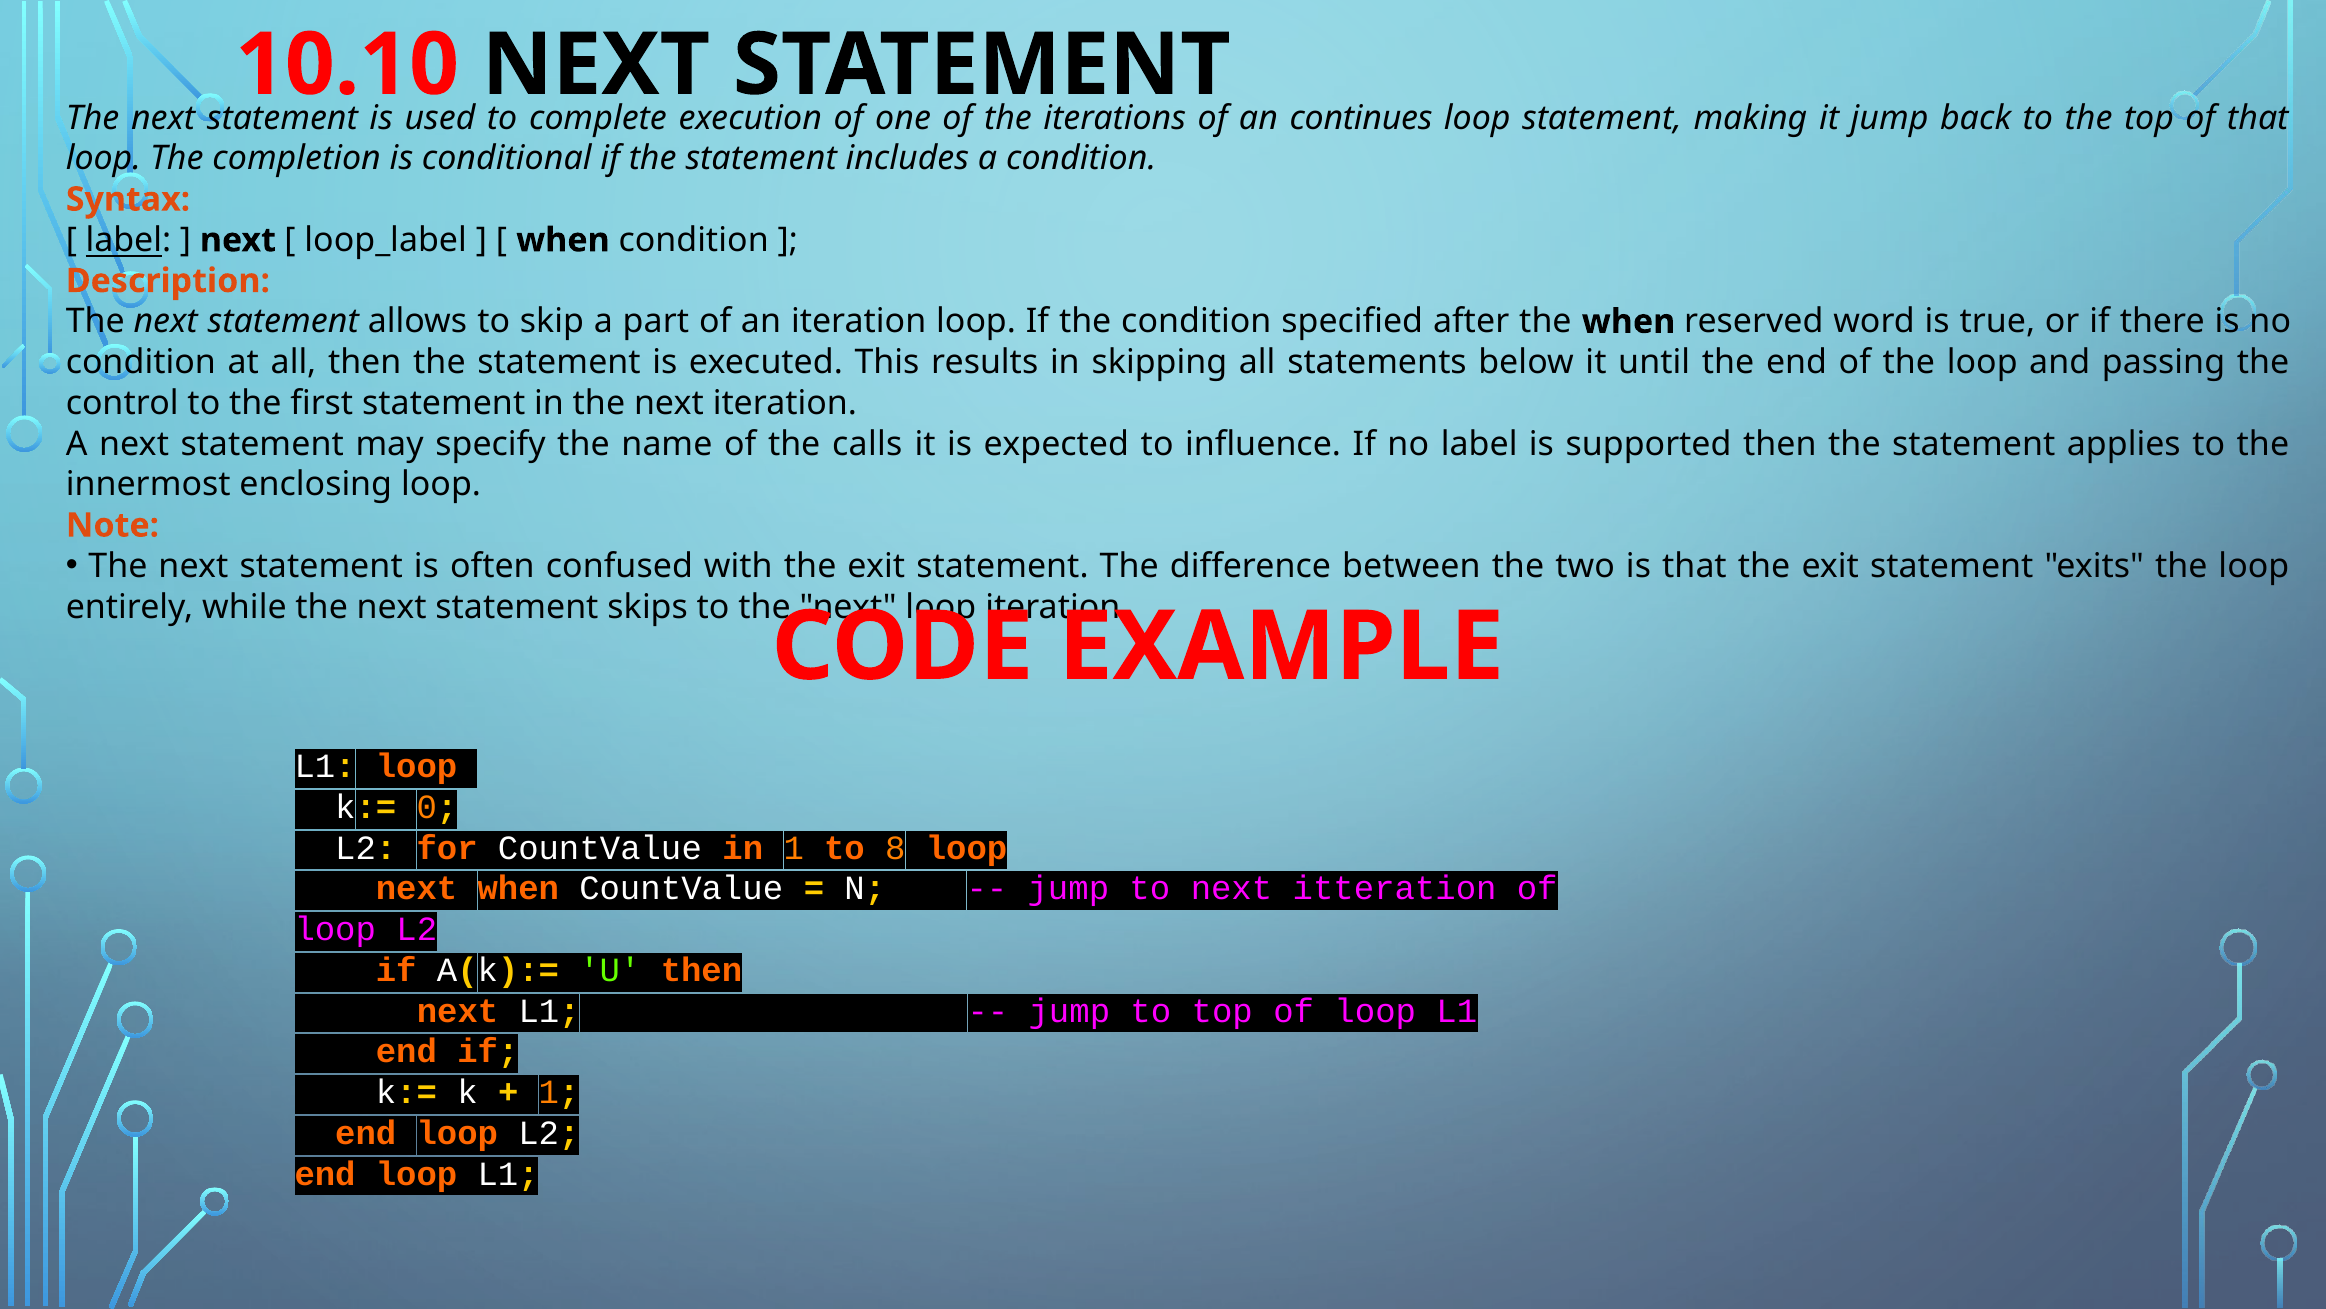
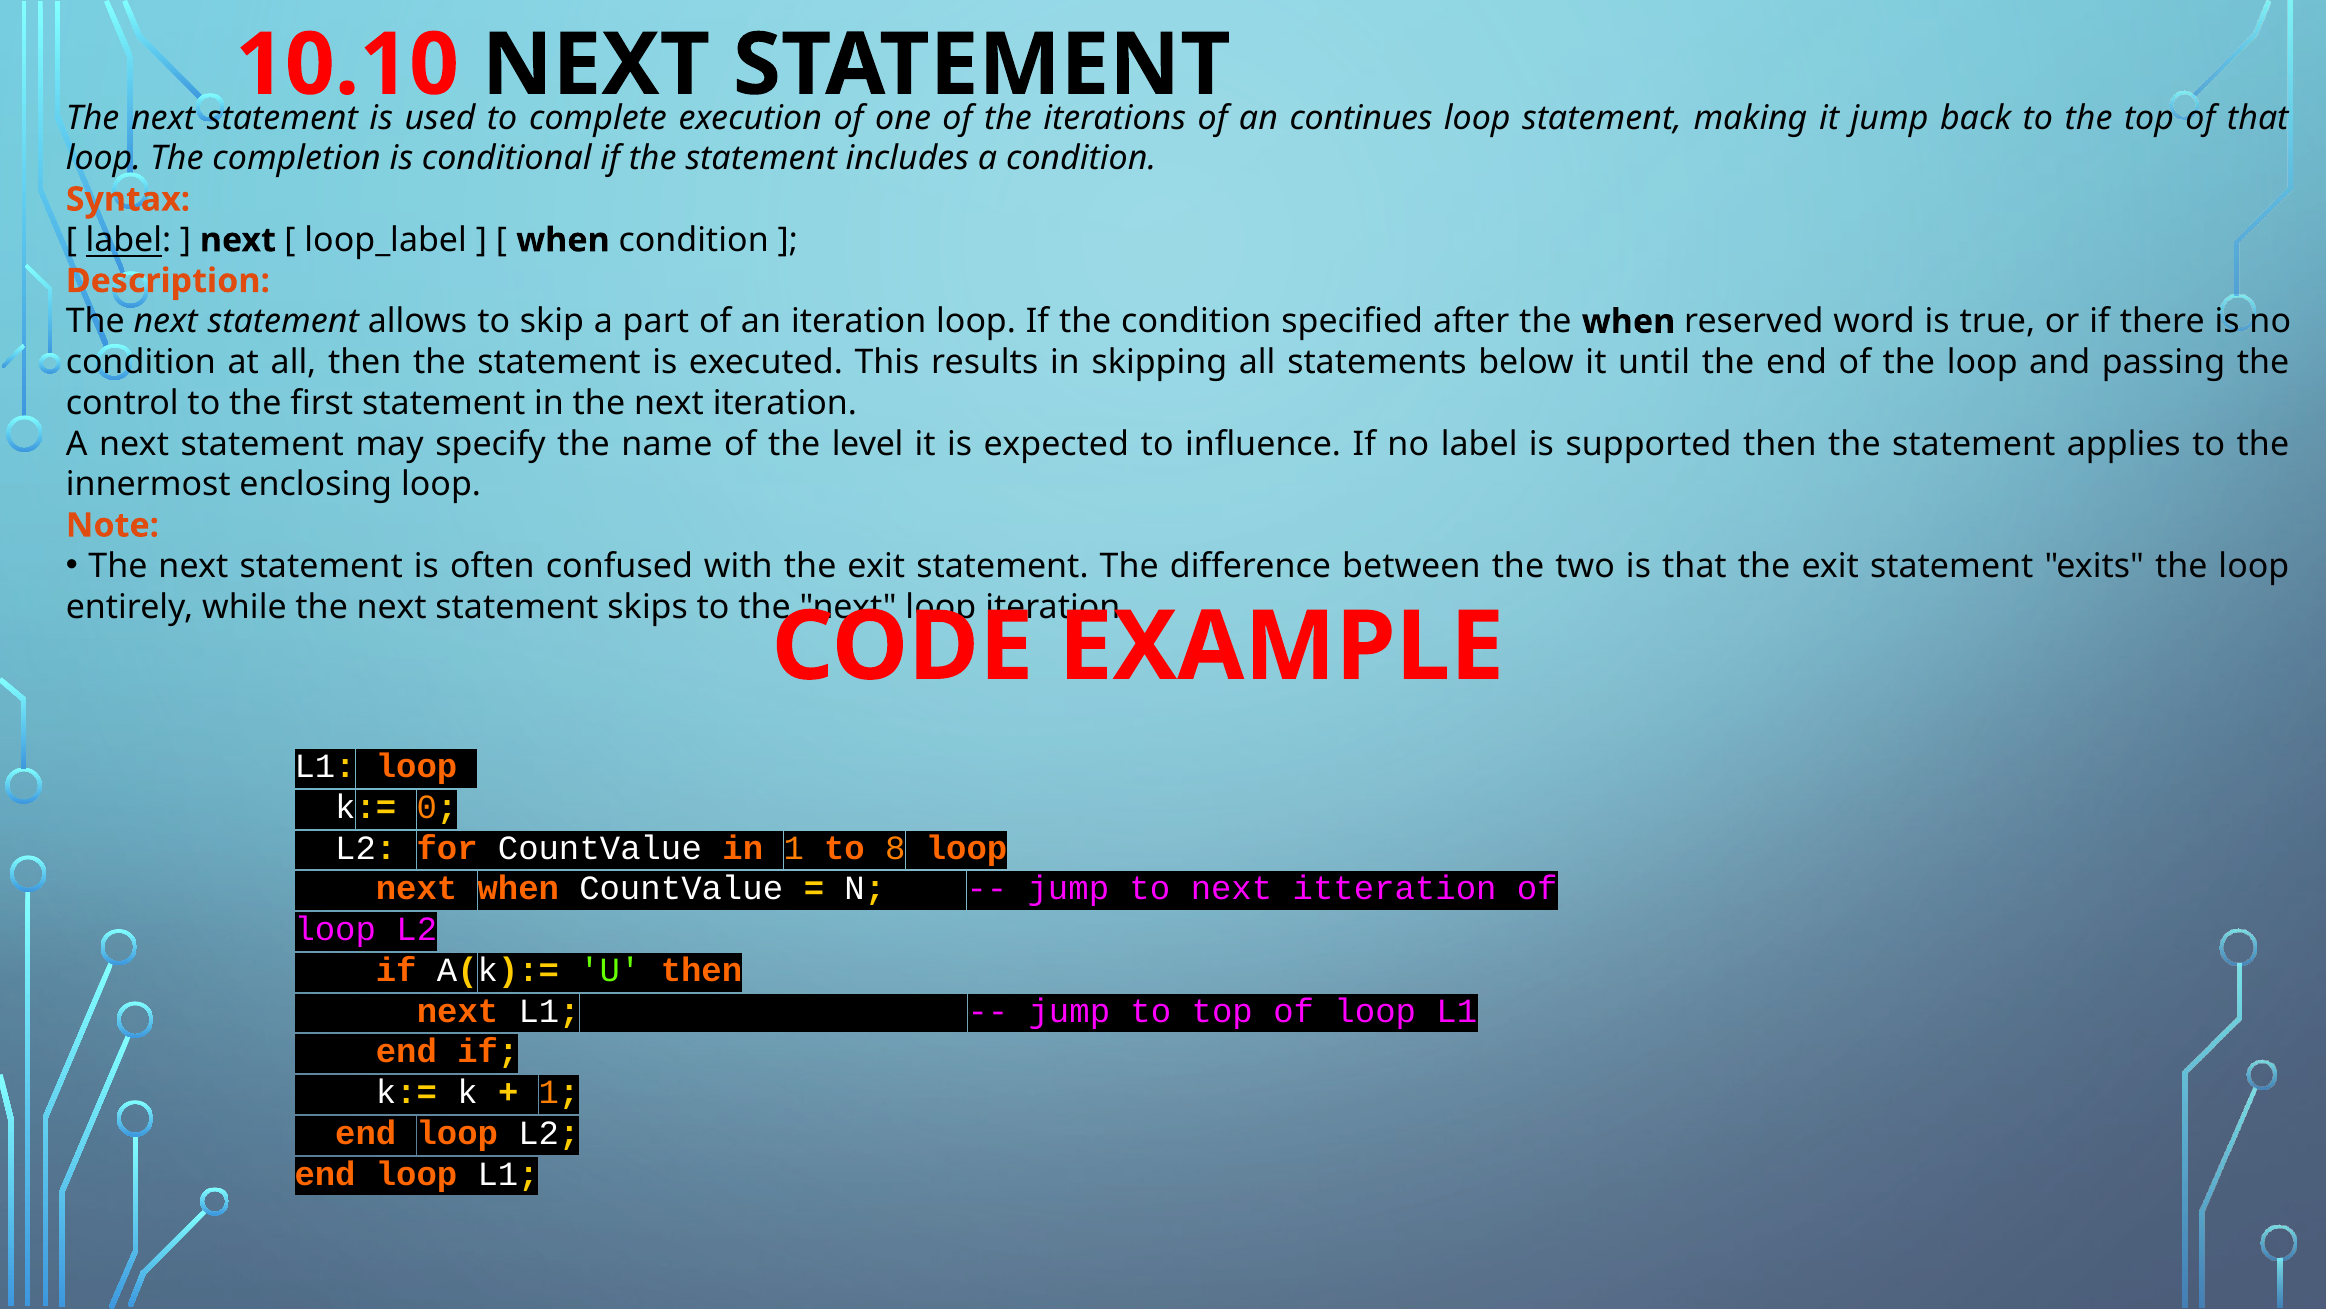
calls: calls -> level (868, 444)
